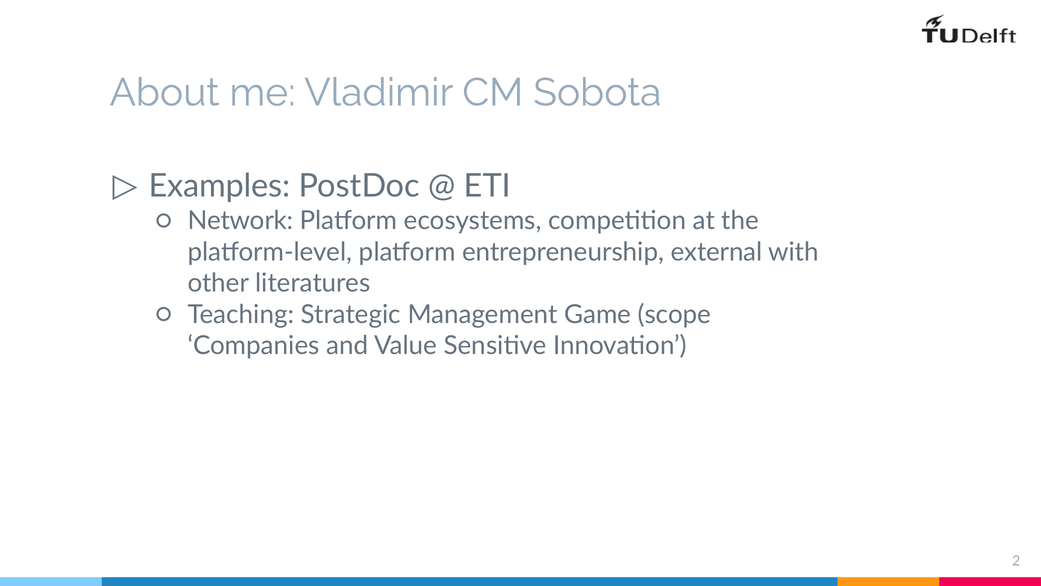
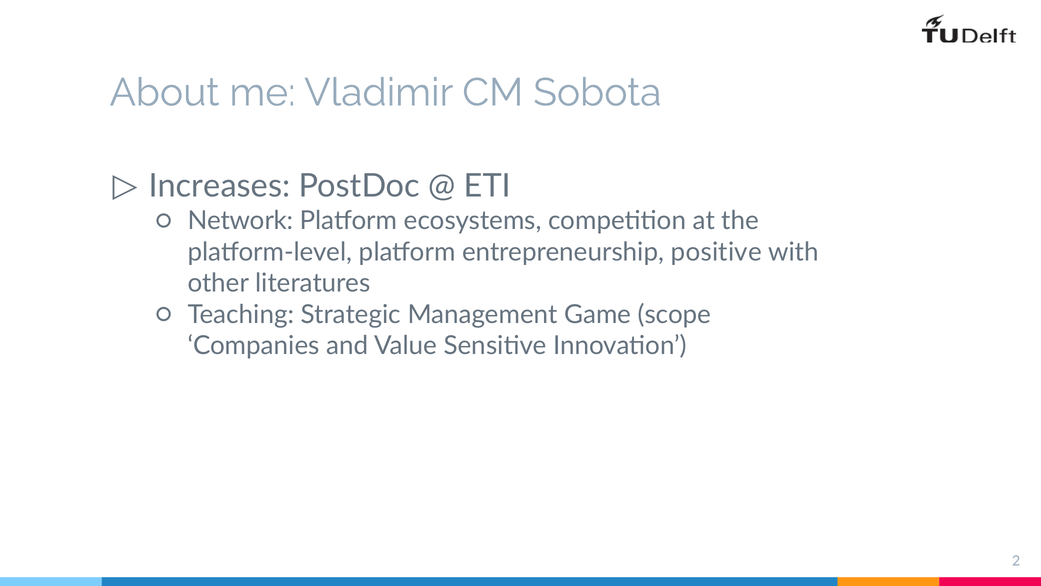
Examples: Examples -> Increases (219, 186)
external: external -> positive (716, 252)
